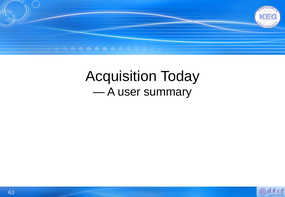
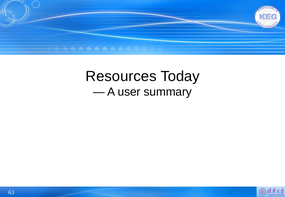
Acquisition: Acquisition -> Resources (121, 76)
